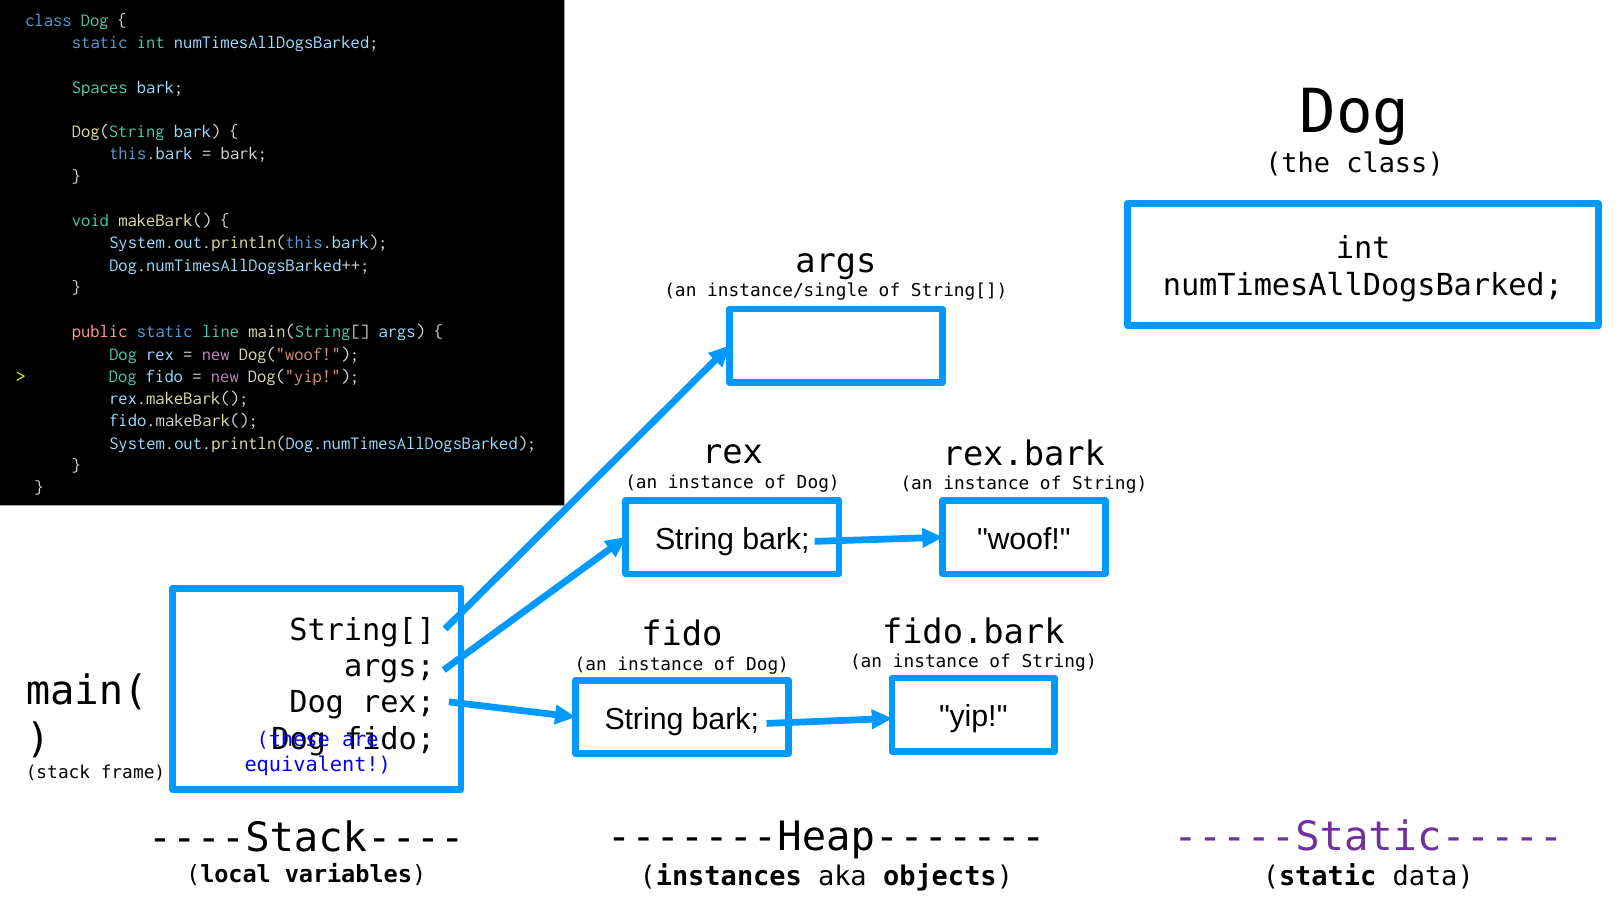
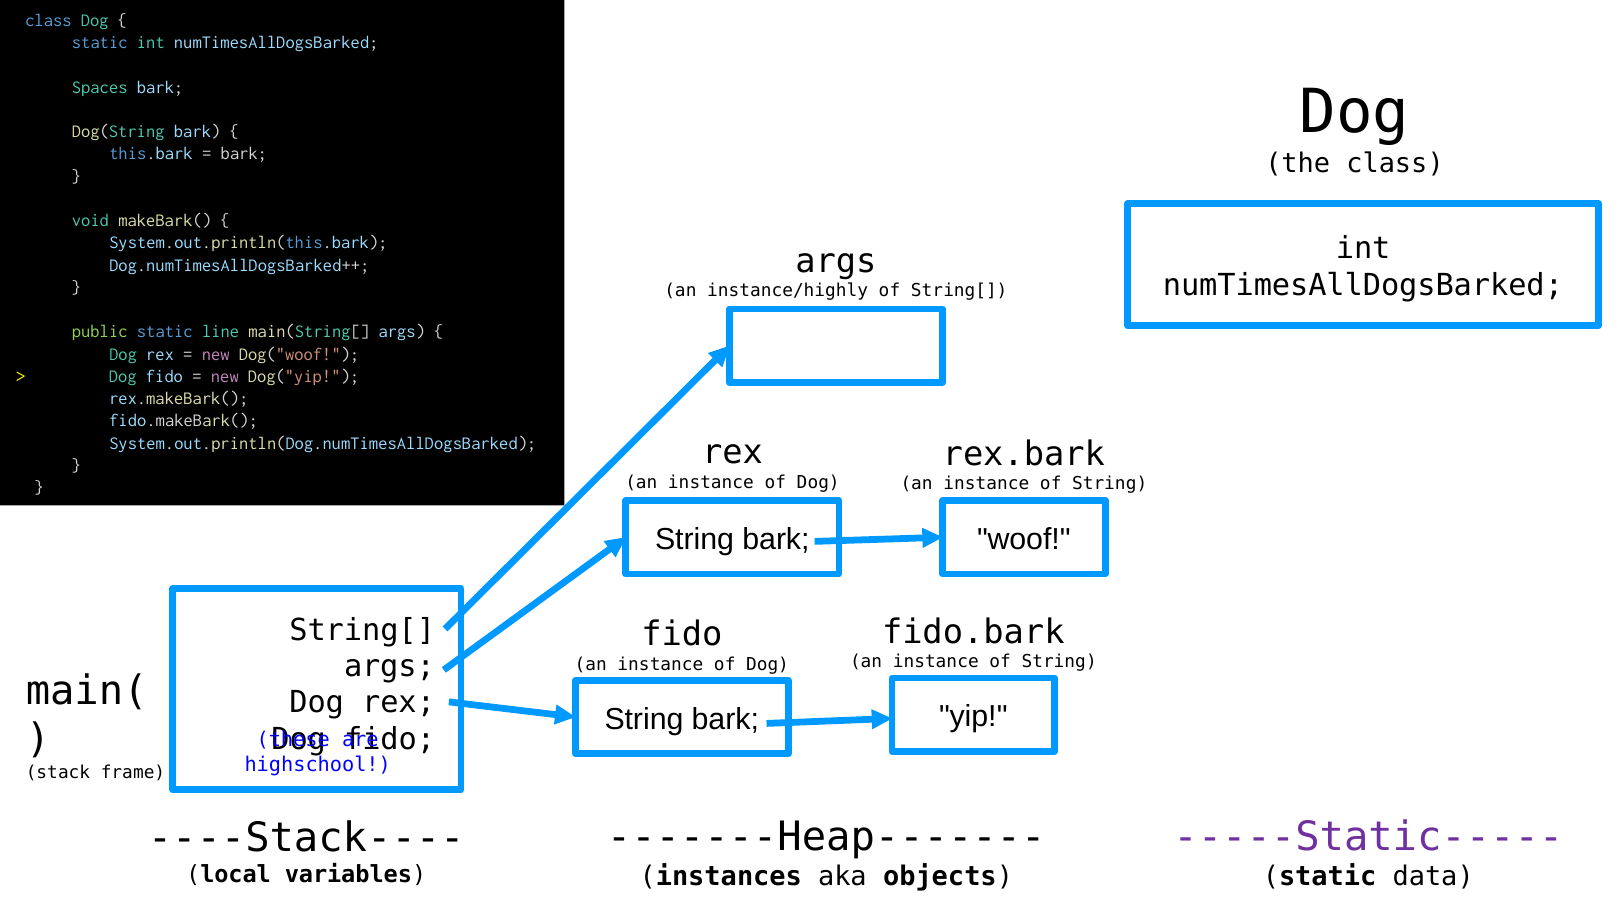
instance/single: instance/single -> instance/highly (788, 291)
public colour: pink -> light green (100, 332)
equivalent: equivalent -> highschool (318, 765)
